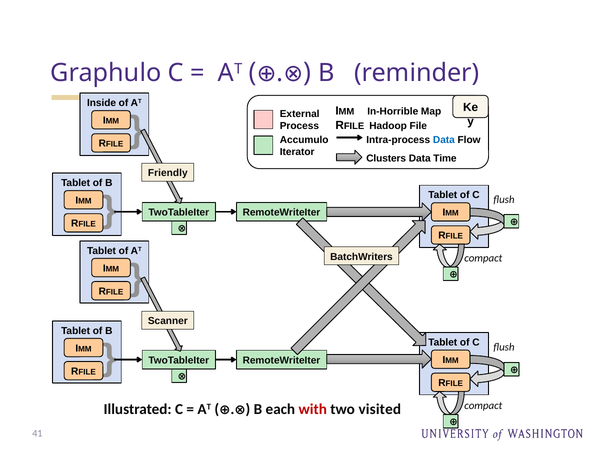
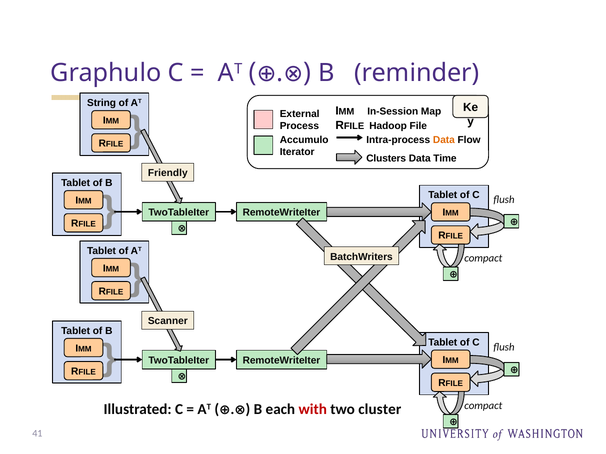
Inside: Inside -> String (102, 103)
In-Horrible: In-Horrible -> In-Session (393, 112)
Data colour: blue -> orange (444, 140)
visited: visited -> cluster (380, 410)
